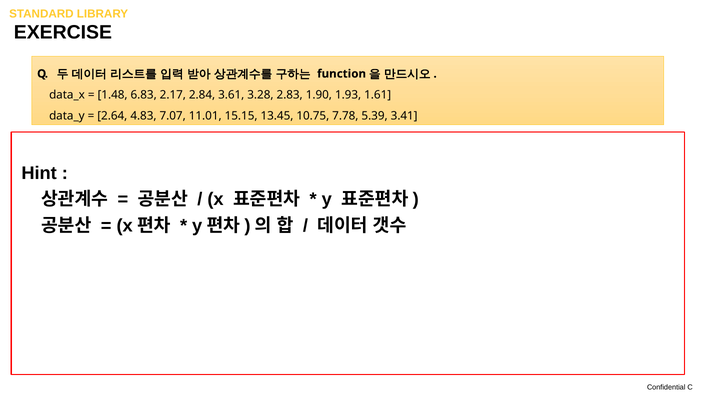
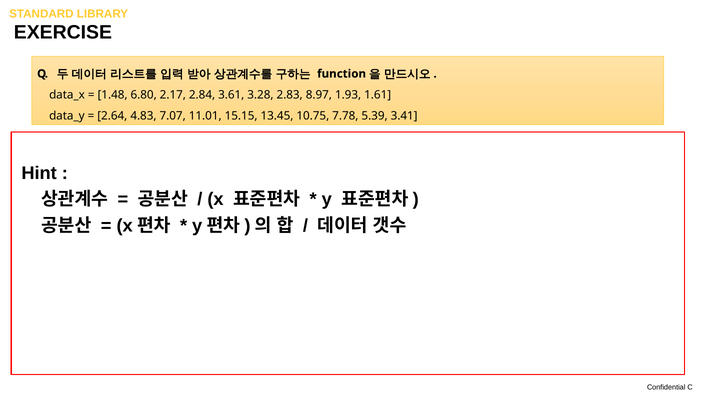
6.83: 6.83 -> 6.80 (144, 95)
1.90: 1.90 -> 8.97 (319, 95)
